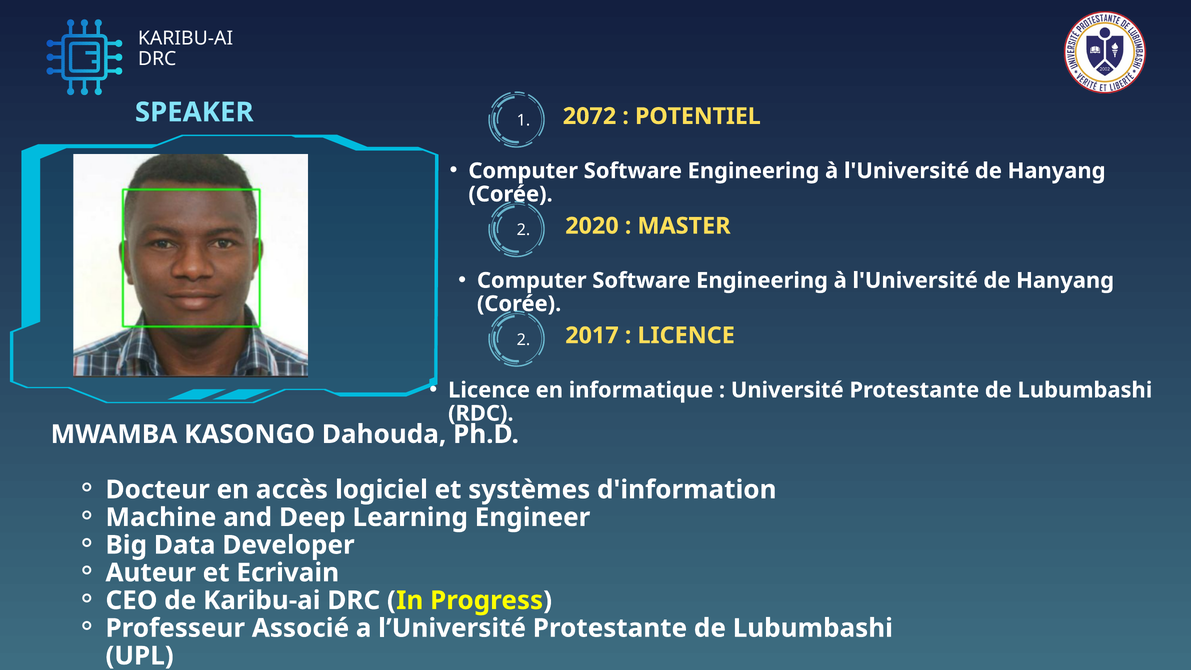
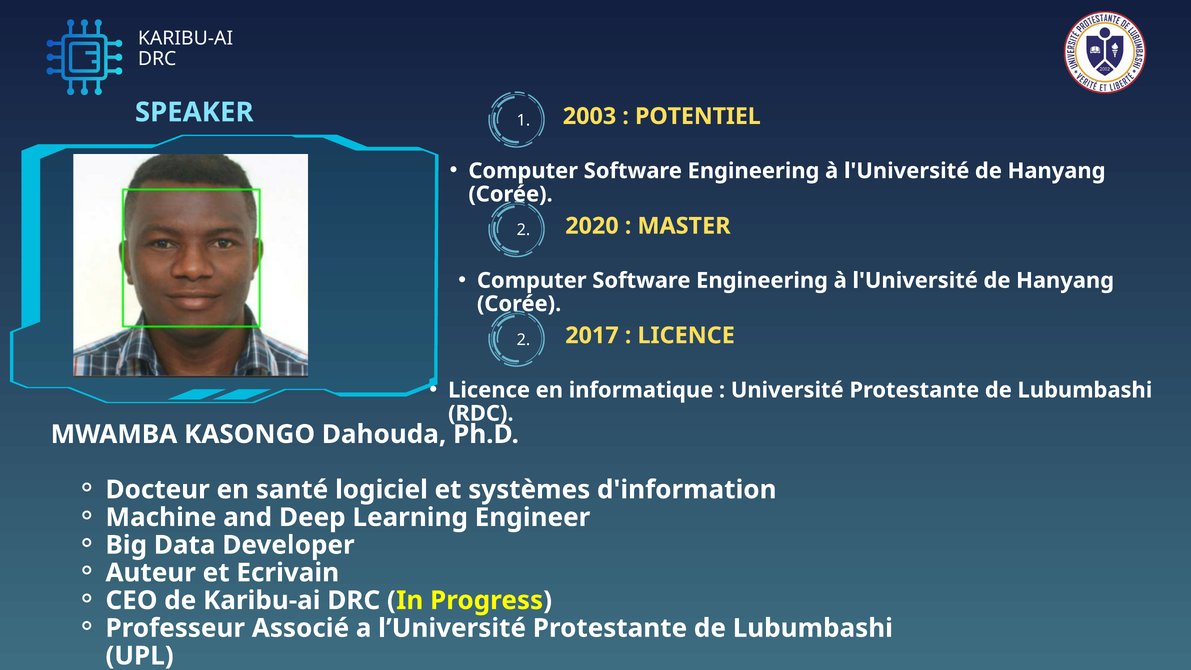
2072: 2072 -> 2003 (590, 116)
accès: accès -> santé (292, 490)
